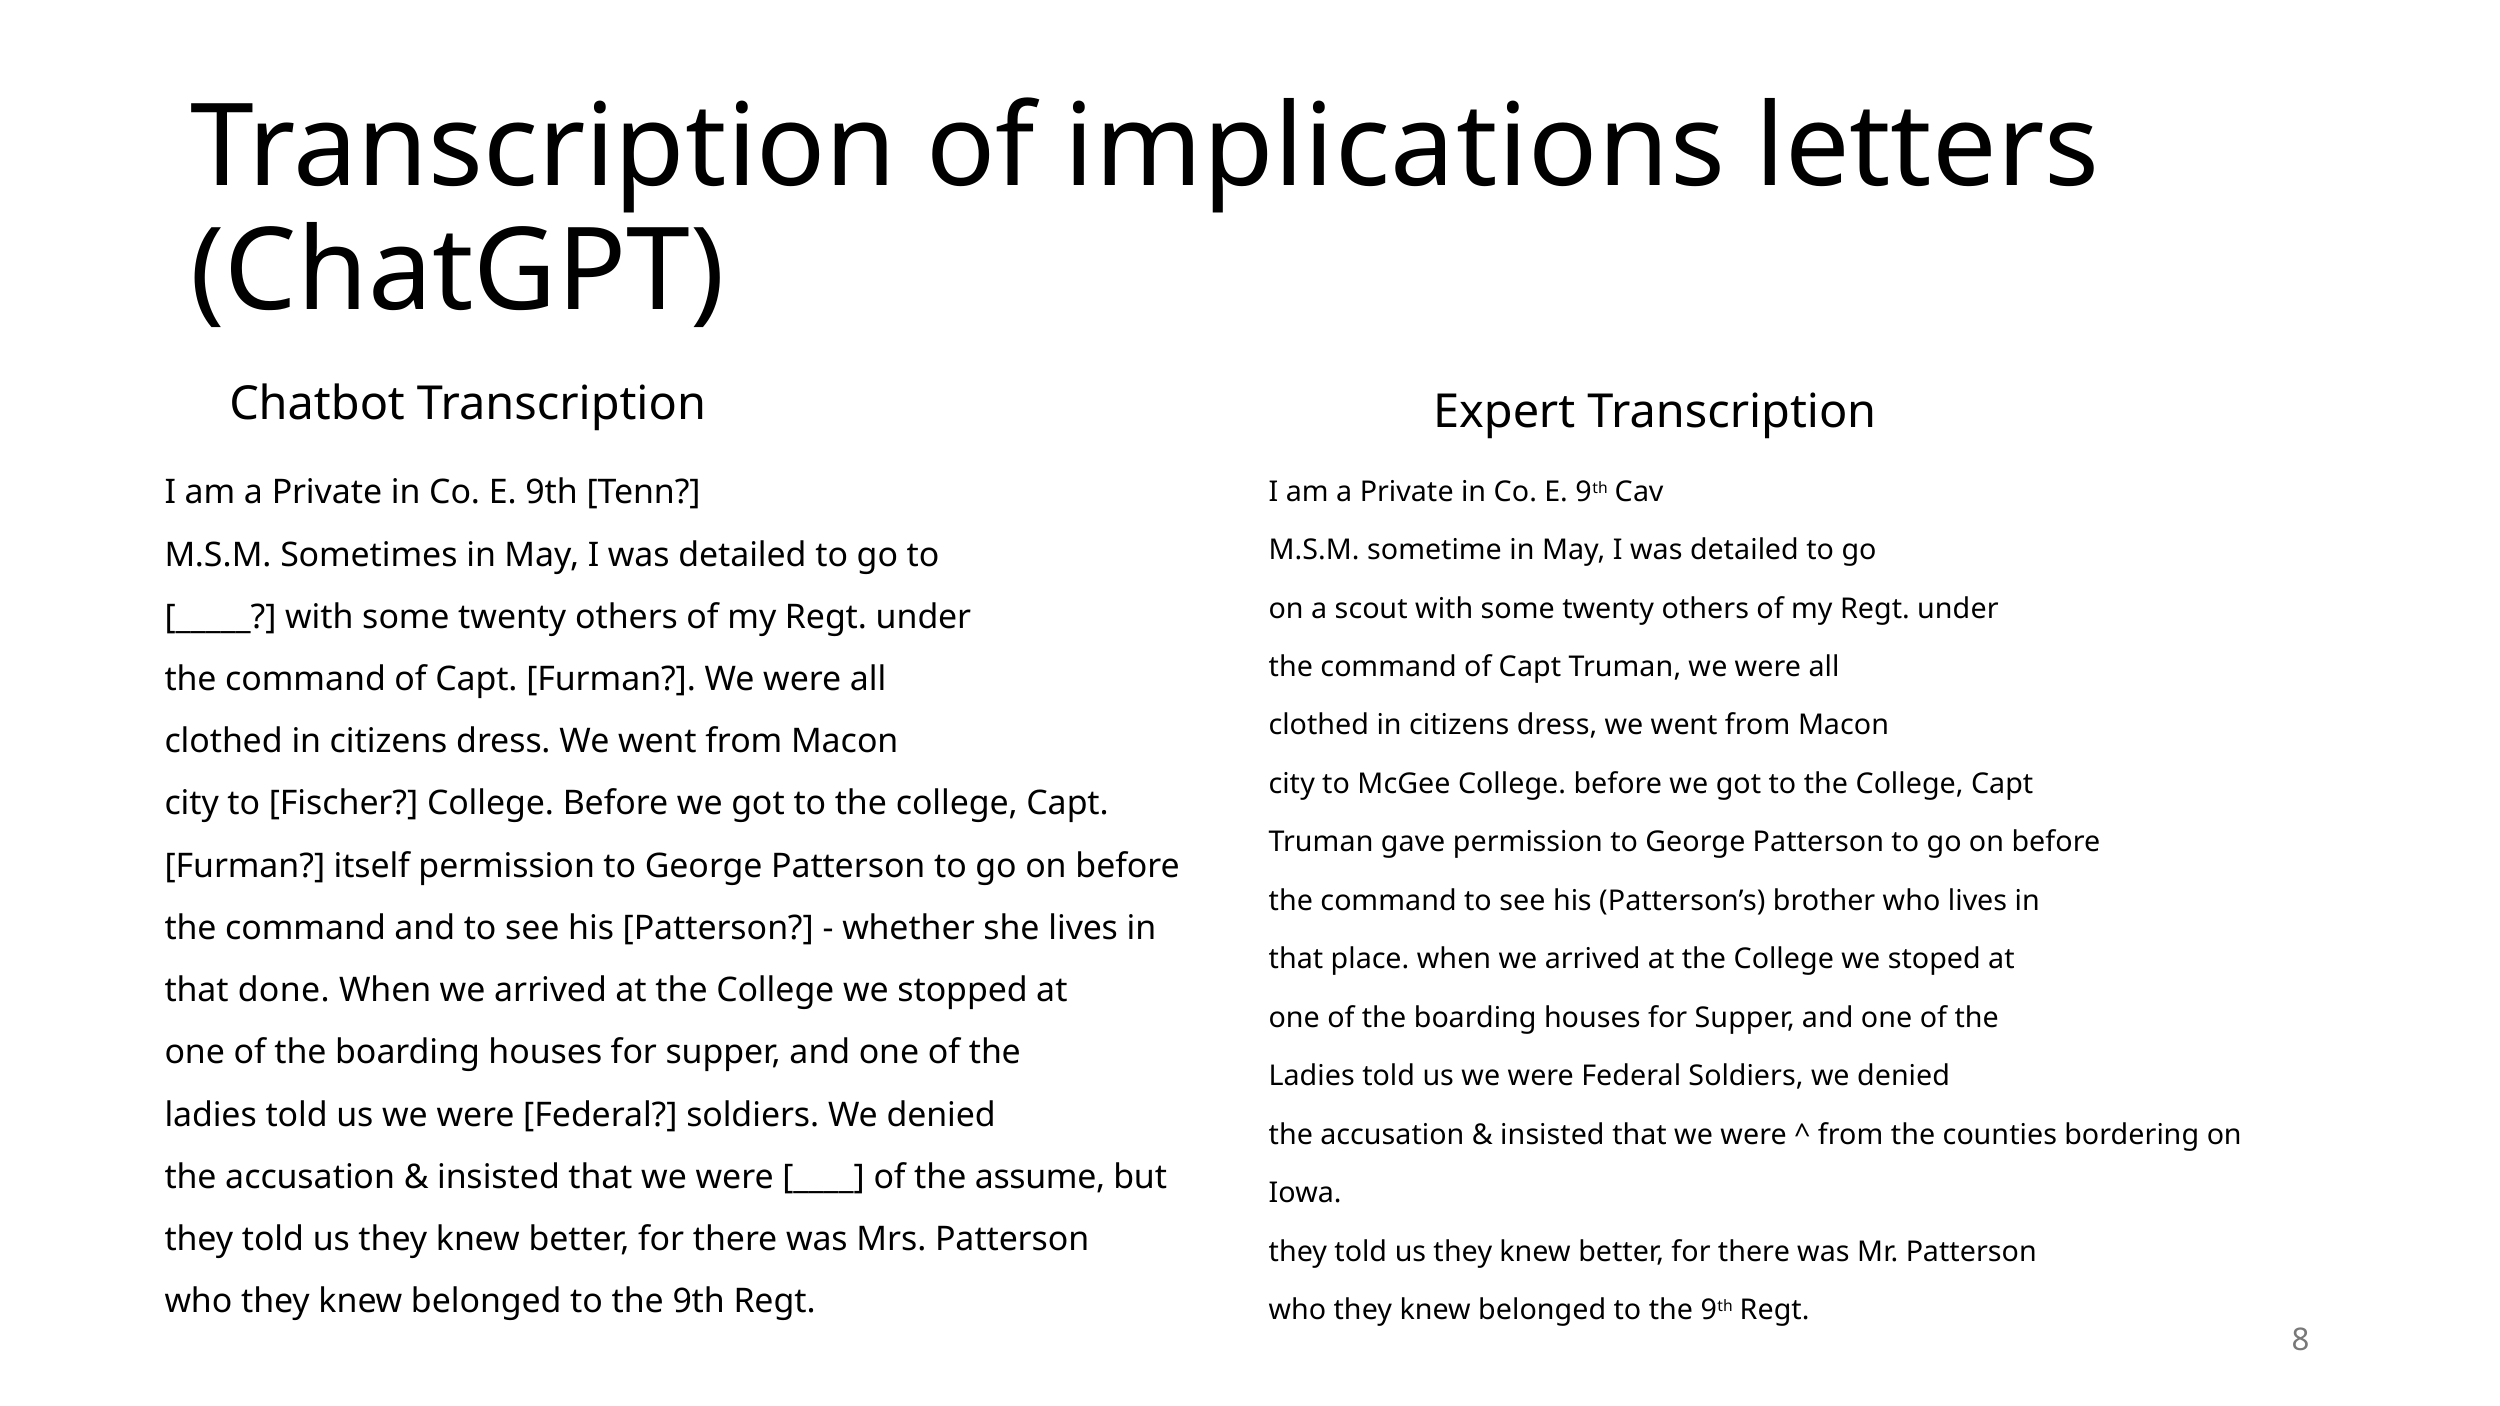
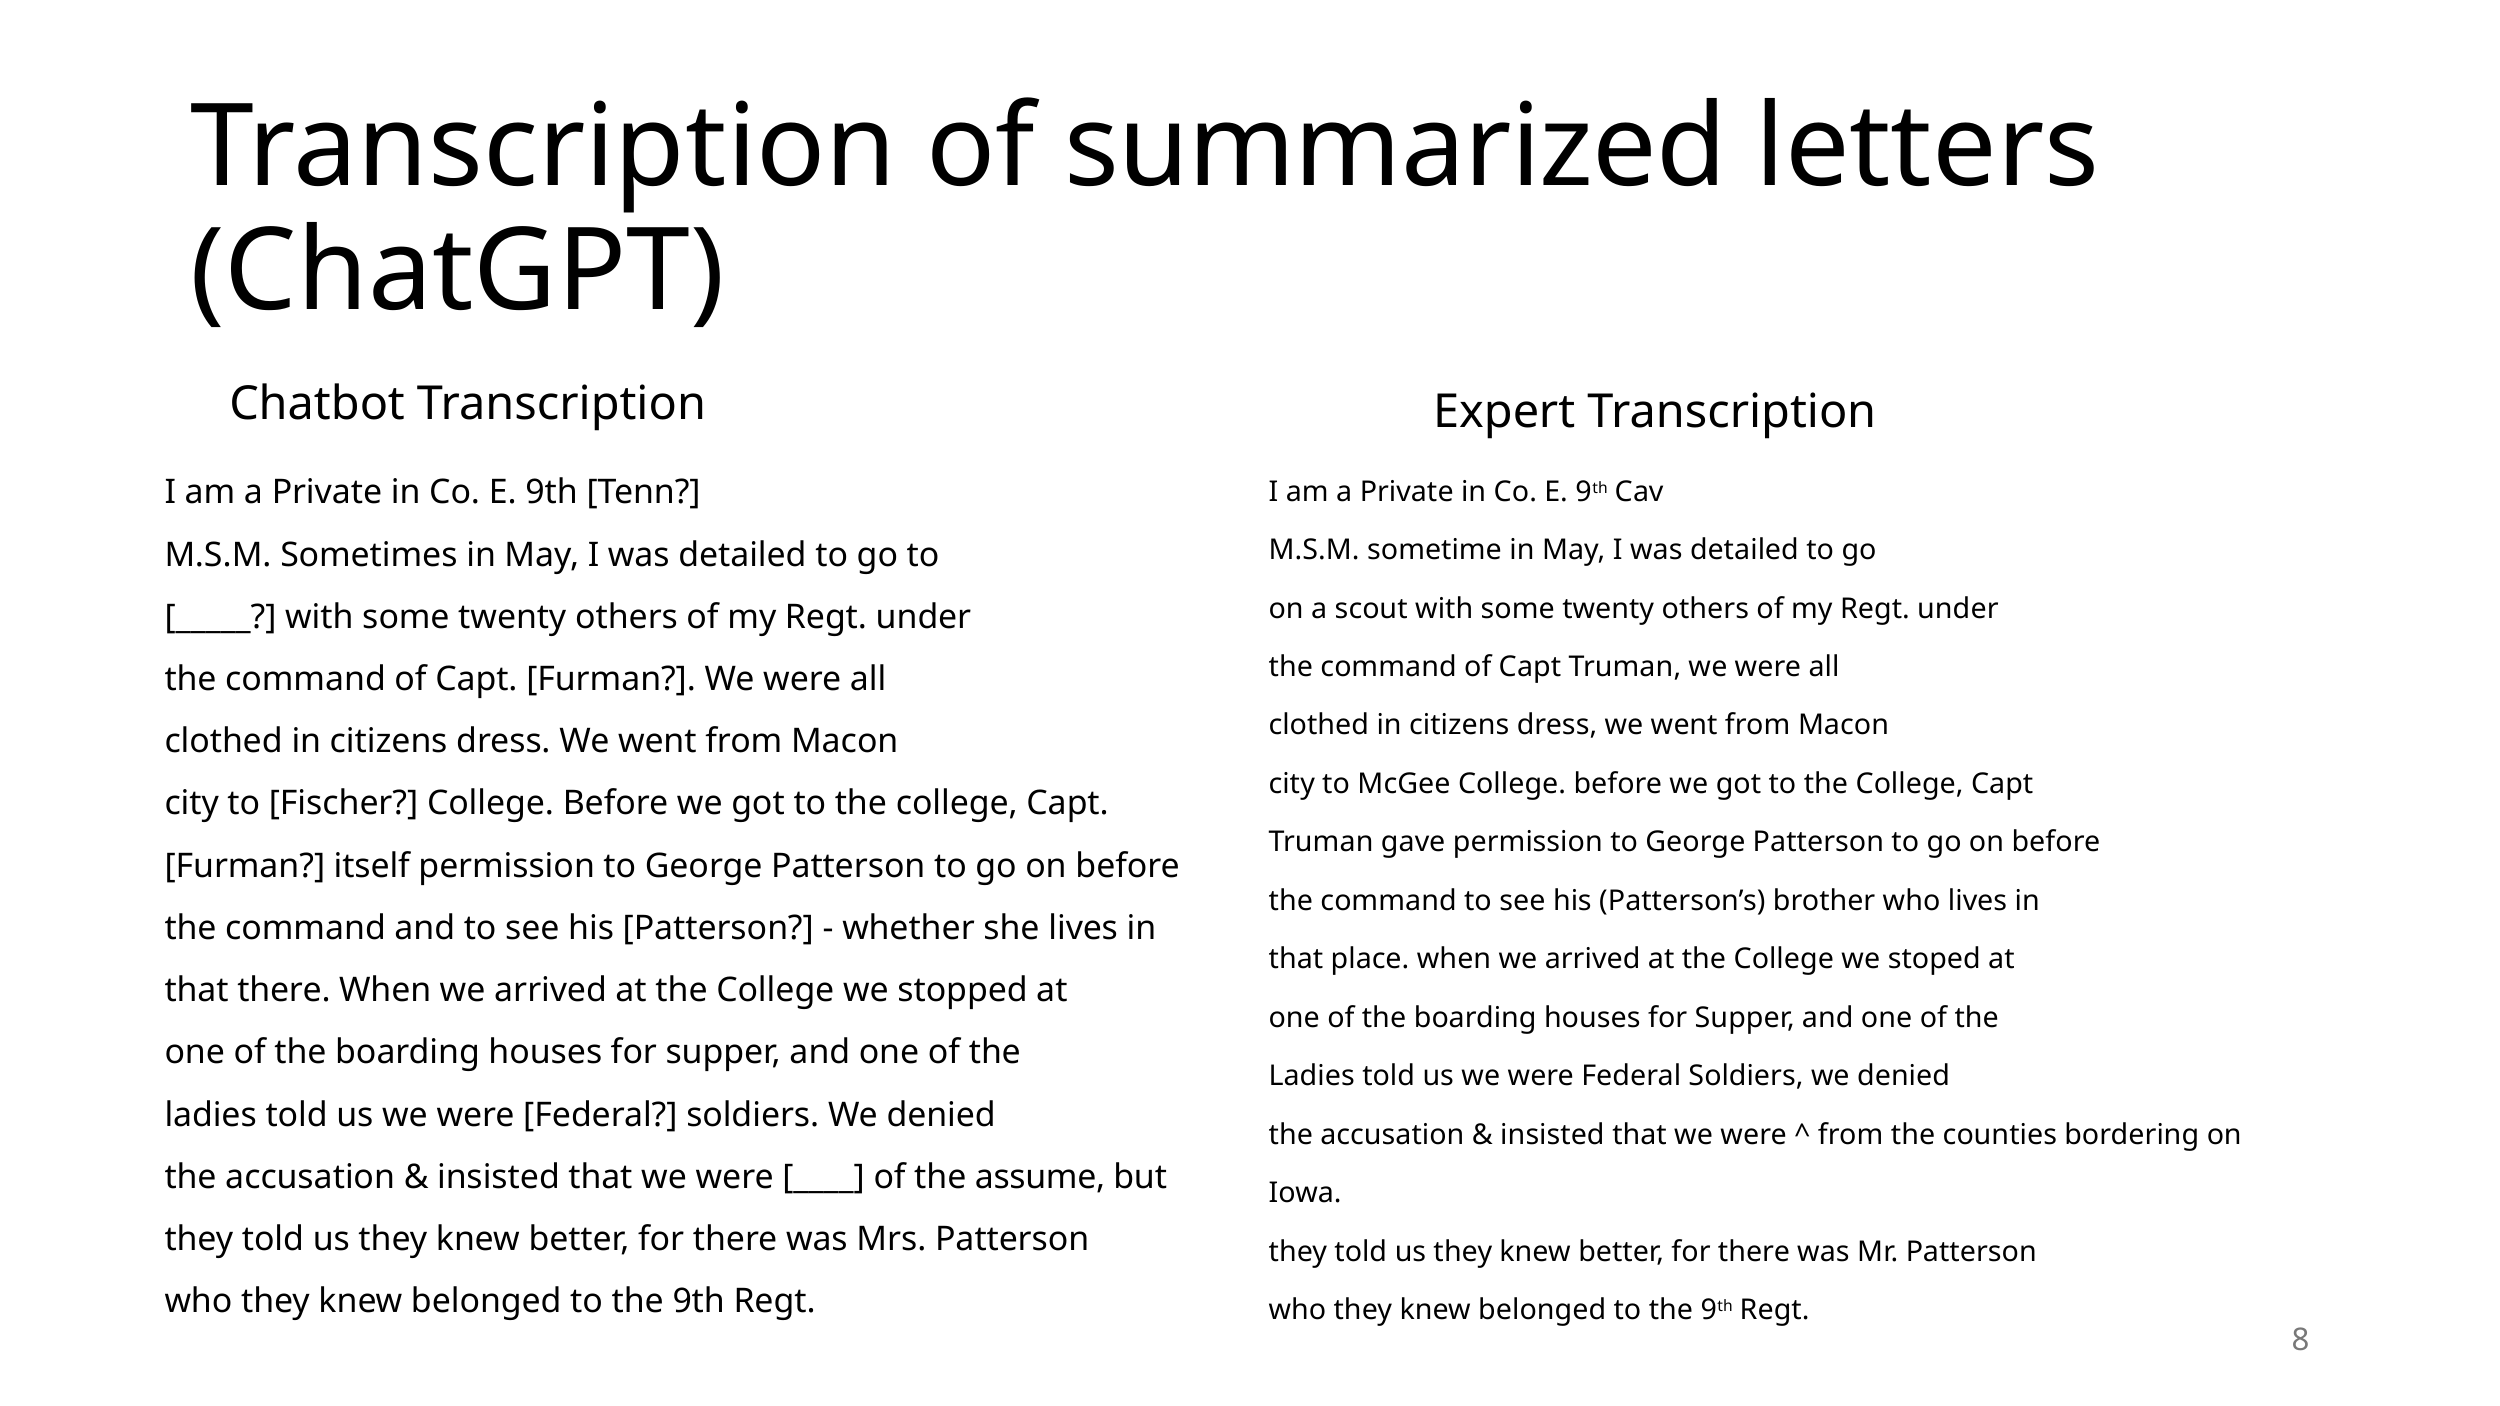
implications: implications -> summarized (1396, 148)
that done: done -> there (284, 991)
